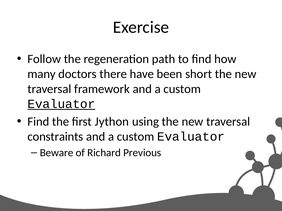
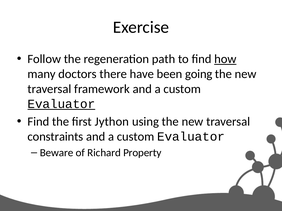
how underline: none -> present (225, 59)
short: short -> going (199, 74)
Previous: Previous -> Property (142, 153)
